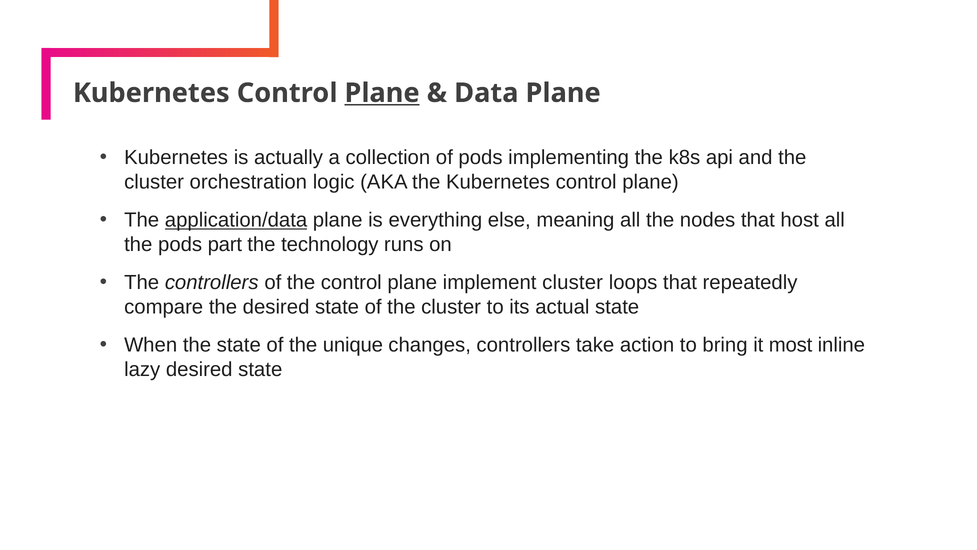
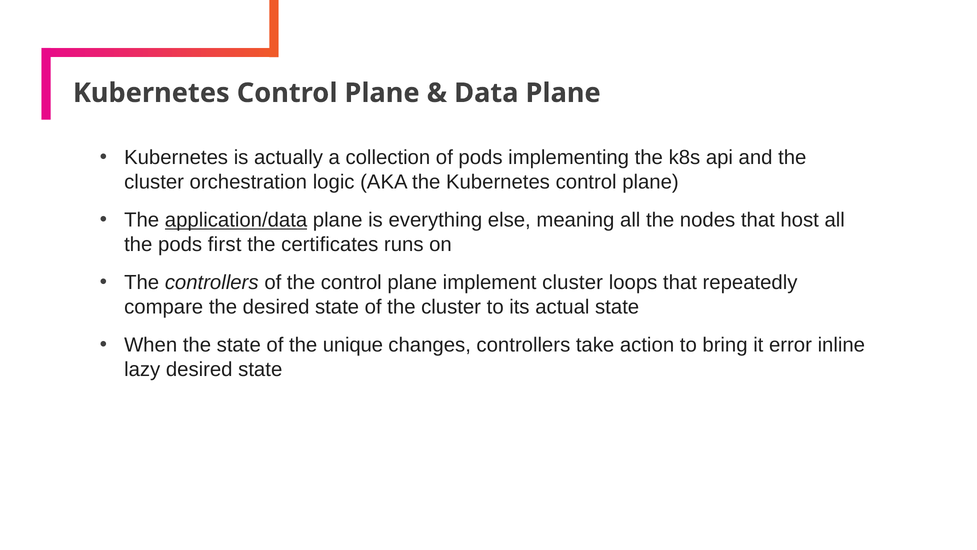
Plane underline: present -> none (382, 93)
part: part -> first (225, 244)
technology: technology -> certificates (330, 244)
most: most -> error (790, 345)
